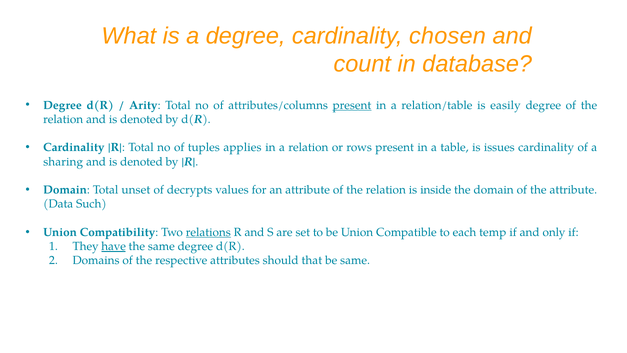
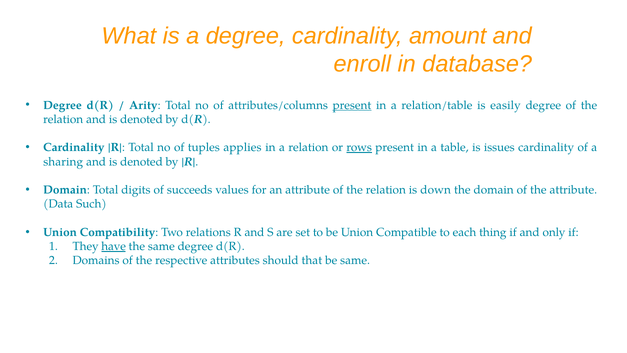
chosen: chosen -> amount (448, 36)
count: count -> enroll (362, 64)
rows underline: none -> present (359, 147)
unset: unset -> digits (136, 190)
decrypts: decrypts -> succeeds (190, 190)
inside: inside -> down (436, 190)
relations underline: present -> none (208, 232)
temp: temp -> thing (493, 232)
